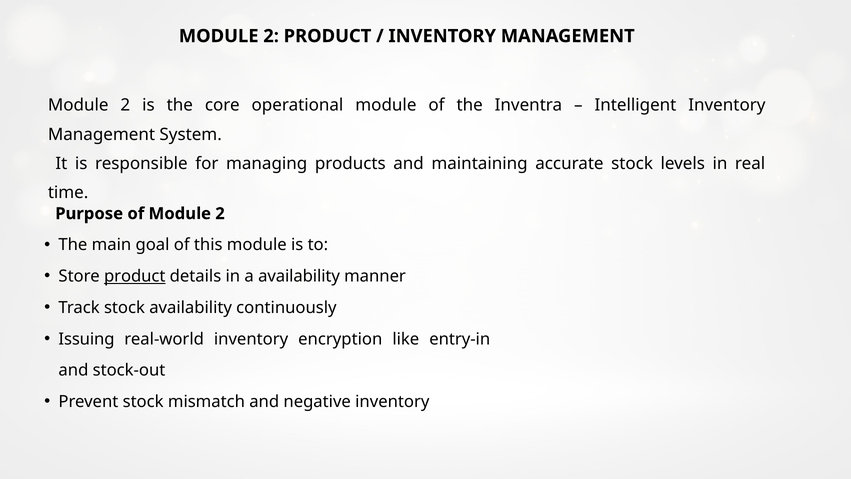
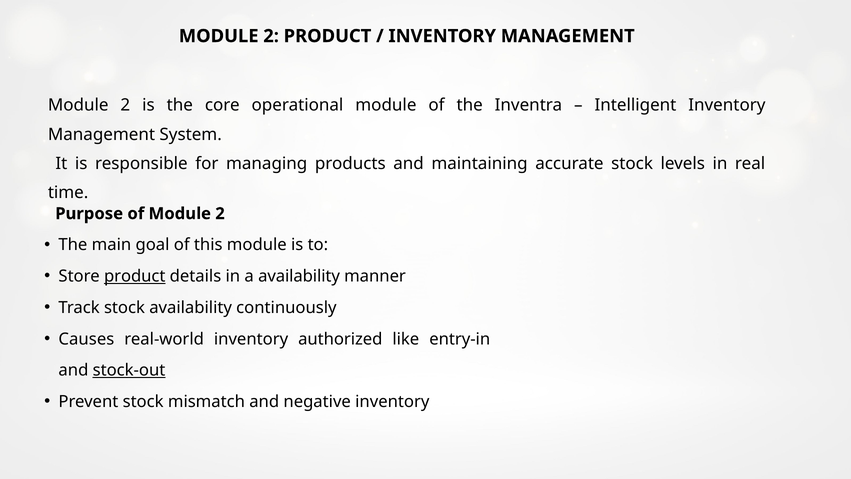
Issuing: Issuing -> Causes (86, 339)
encryption: encryption -> authorized (340, 339)
stock-out underline: none -> present (129, 370)
